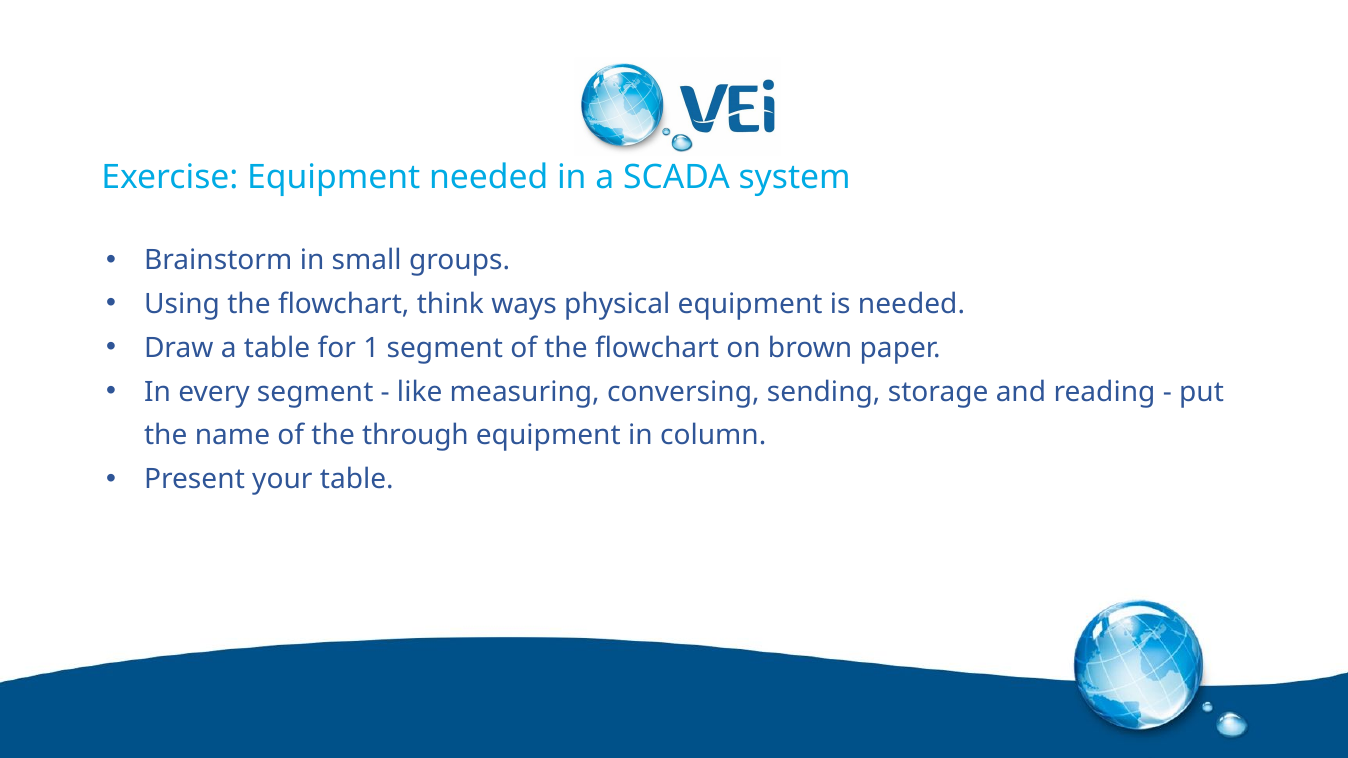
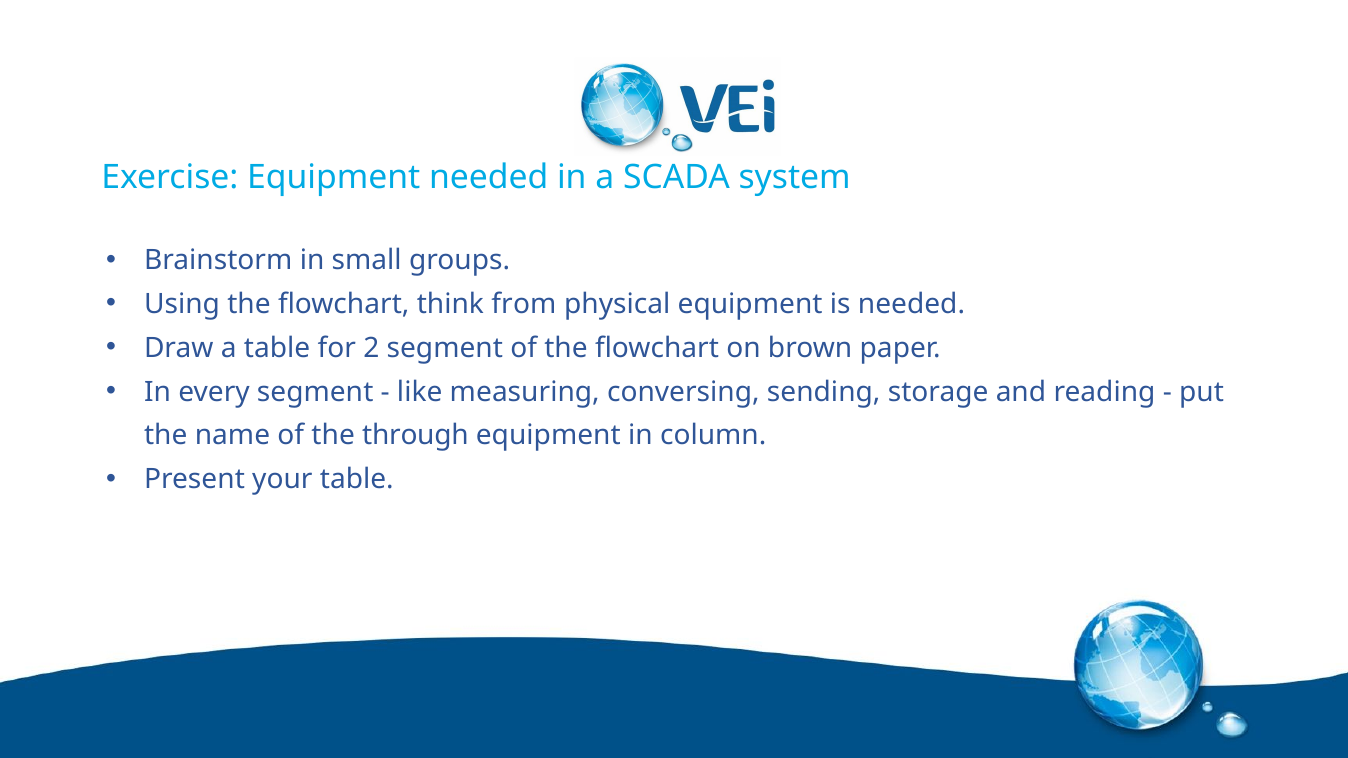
ways: ways -> from (524, 304)
1: 1 -> 2 (371, 348)
